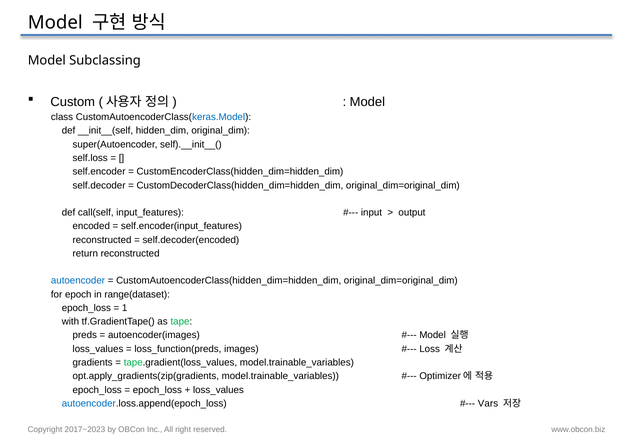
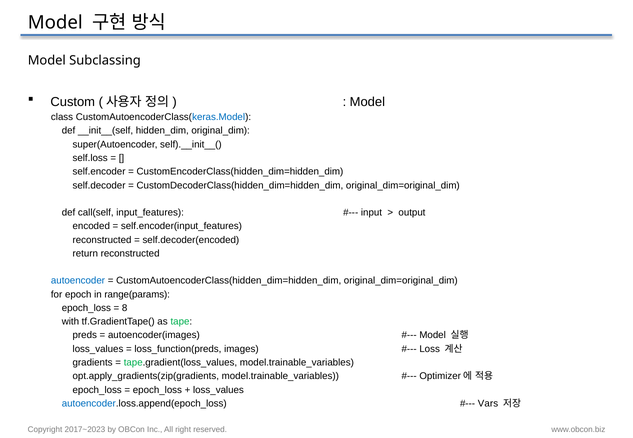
range(dataset: range(dataset -> range(params (137, 295)
1: 1 -> 8 (125, 308)
